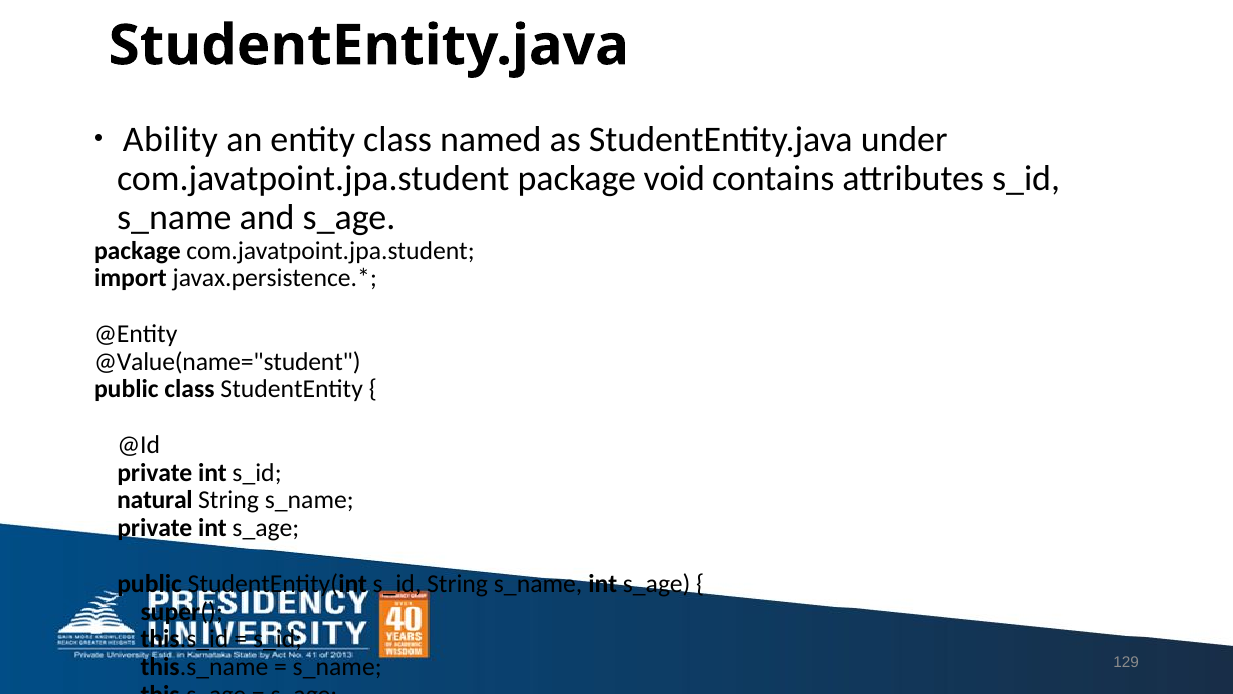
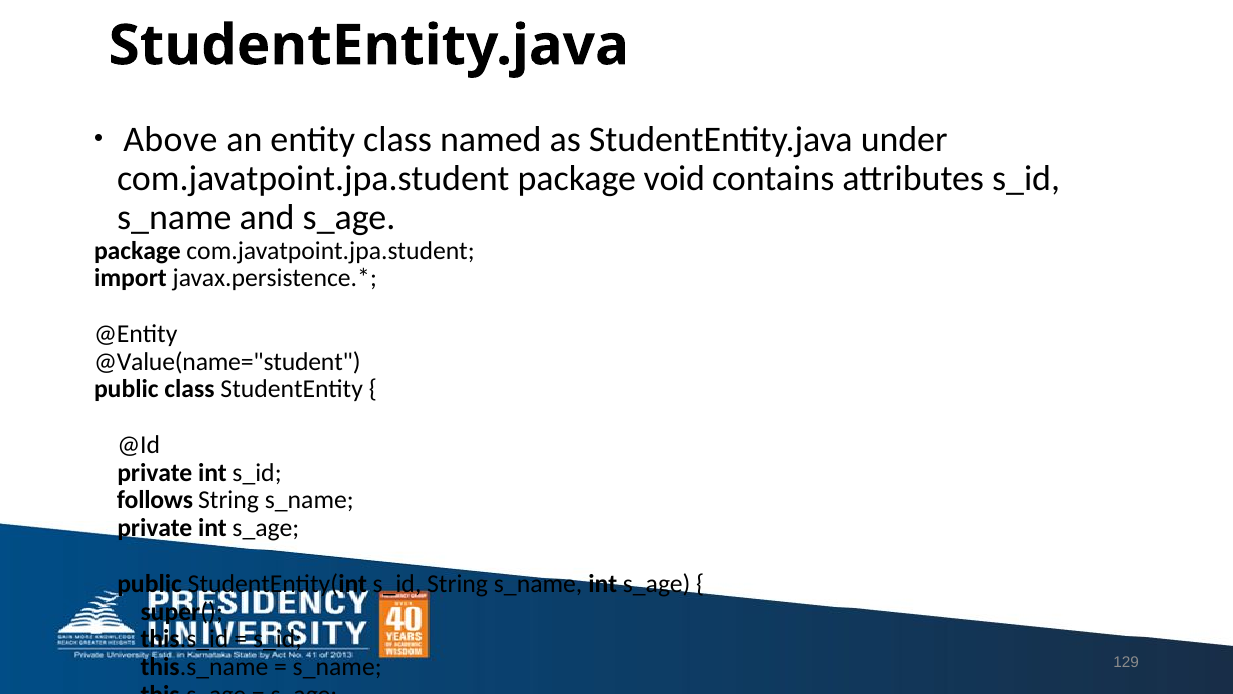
Ability: Ability -> Above (170, 139)
natural: natural -> follows (155, 500)
